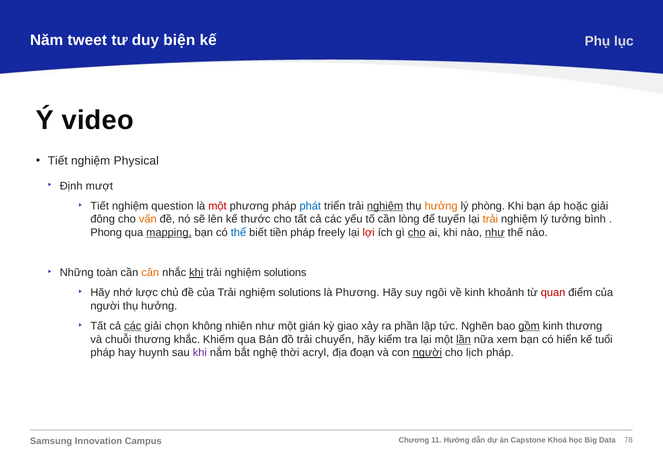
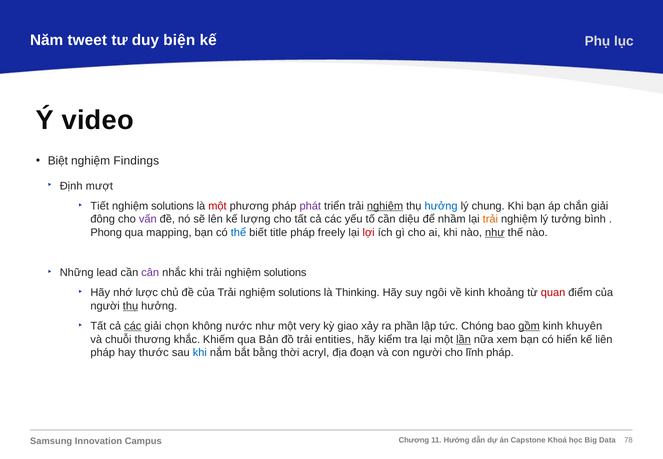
Tiết: Tiết -> Biệt (58, 161)
Physical: Physical -> Findings (136, 161)
question: question -> solutions (173, 206)
phát colour: blue -> purple (310, 206)
hưởng colour: orange -> blue (441, 206)
phòng: phòng -> chung (488, 206)
hoặc: hoặc -> chắn (576, 206)
vấn colour: orange -> purple (148, 219)
thước: thước -> lượng (256, 219)
lòng: lòng -> diệu (409, 219)
tuyến: tuyến -> nhầm (452, 219)
mapping underline: present -> none (169, 233)
tiền: tiền -> title (279, 233)
cho underline: present -> none (417, 233)
toàn: toàn -> lead (107, 273)
cân colour: orange -> purple (150, 273)
khi underline: present -> none (196, 273)
là Phương: Phương -> Thinking (358, 293)
khoảnh: khoảnh -> khoảng (506, 293)
thụ underline: none -> present (131, 306)
nhiên: nhiên -> nước (239, 326)
gián: gián -> very (310, 326)
Nghẽn: Nghẽn -> Chóng (477, 326)
kinh thương: thương -> khuyên (584, 326)
chuyển: chuyển -> entities (335, 339)
tuổi: tuổi -> liên (604, 339)
huynh: huynh -> thước (154, 353)
khi colour: purple -> blue (200, 353)
nghệ: nghệ -> bằng (265, 353)
người underline: present -> none (427, 353)
lịch: lịch -> lĩnh (475, 353)
